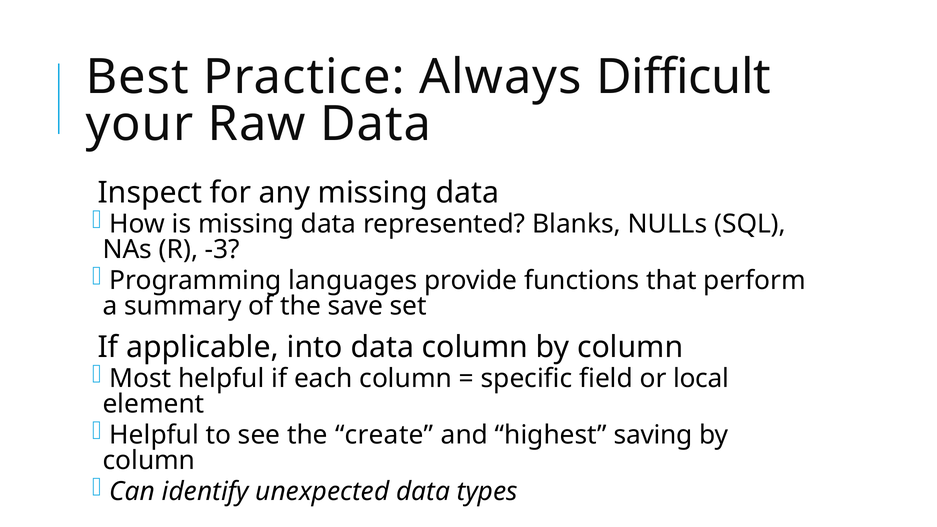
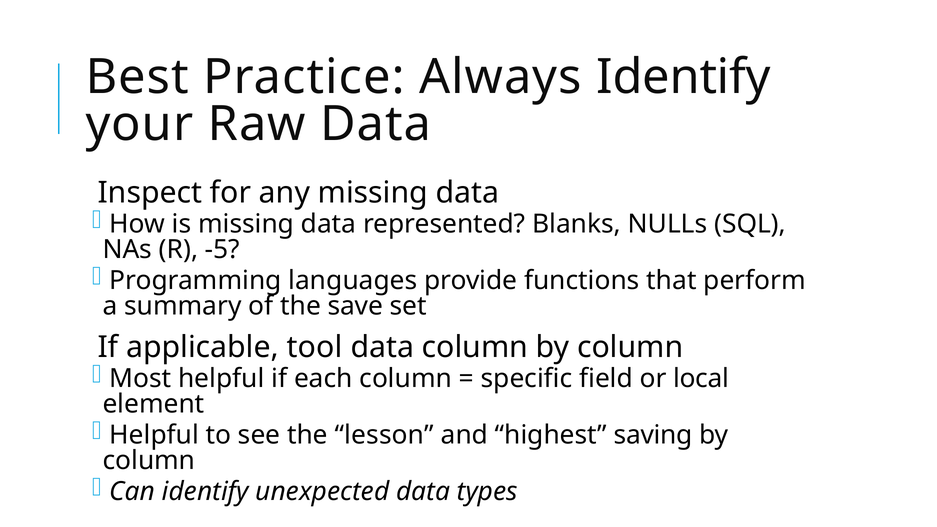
Always Difficult: Difficult -> Identify (683, 77)
-3: -3 -> -5 (222, 250)
into: into -> tool (315, 347)
create: create -> lesson (384, 435)
